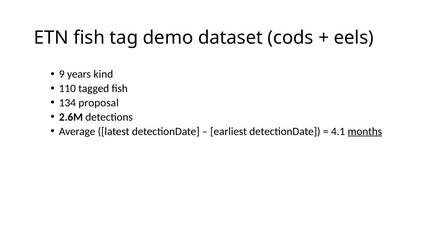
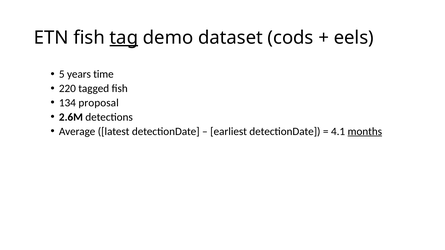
tag underline: none -> present (124, 38)
9: 9 -> 5 (62, 74)
kind: kind -> time (103, 74)
110: 110 -> 220 (67, 89)
